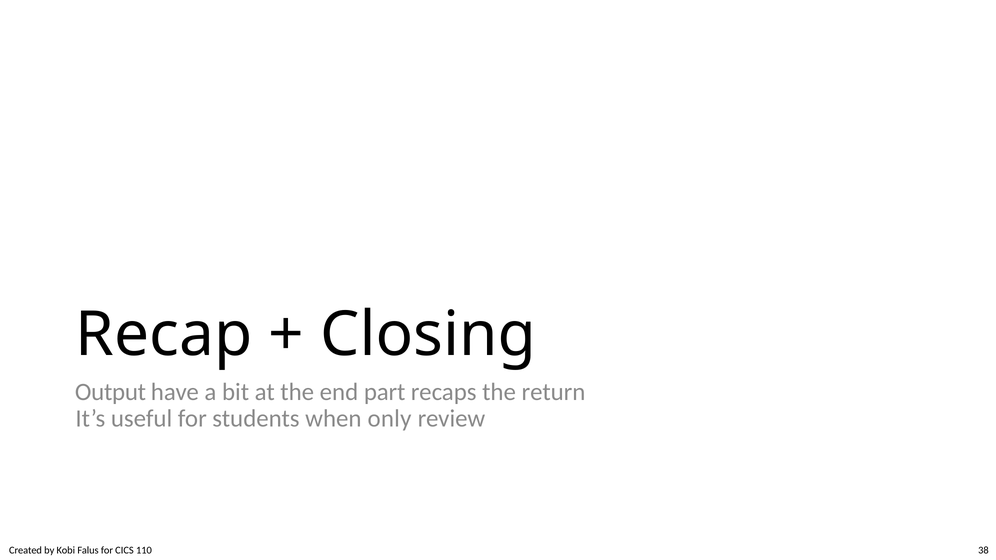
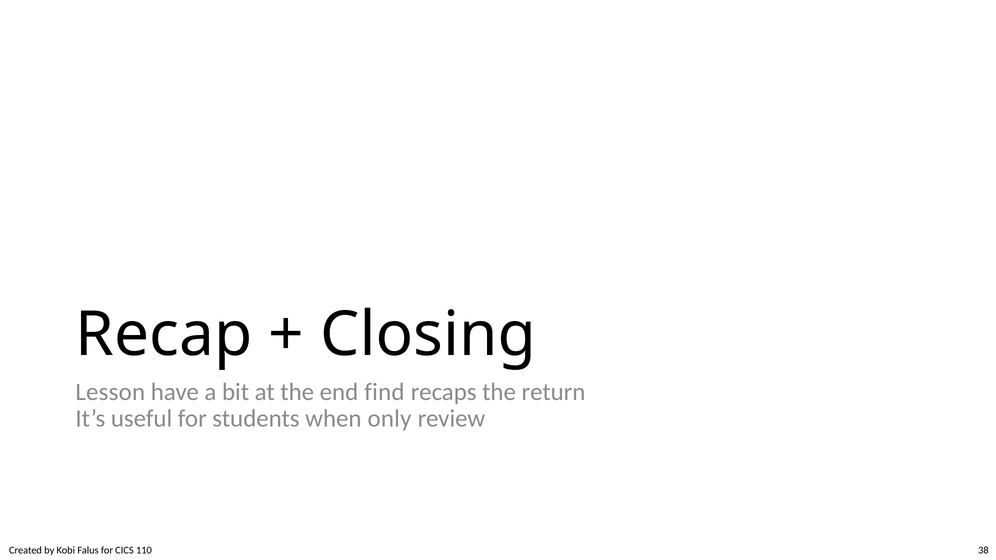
Output: Output -> Lesson (110, 392)
part: part -> find (384, 392)
